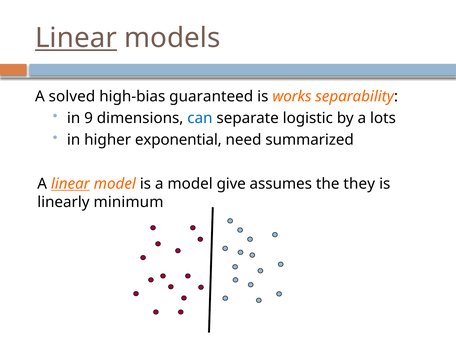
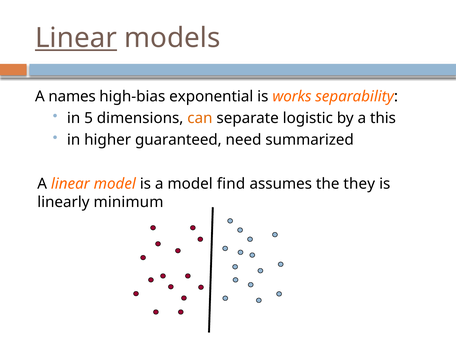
solved: solved -> names (72, 96)
guaranteed: guaranteed -> exponential (211, 96)
9: 9 -> 5 (89, 118)
can colour: blue -> orange (200, 118)
lots: lots -> this (383, 118)
exponential: exponential -> guaranteed (178, 140)
linear underline: present -> none (70, 184)
give: give -> find (231, 184)
